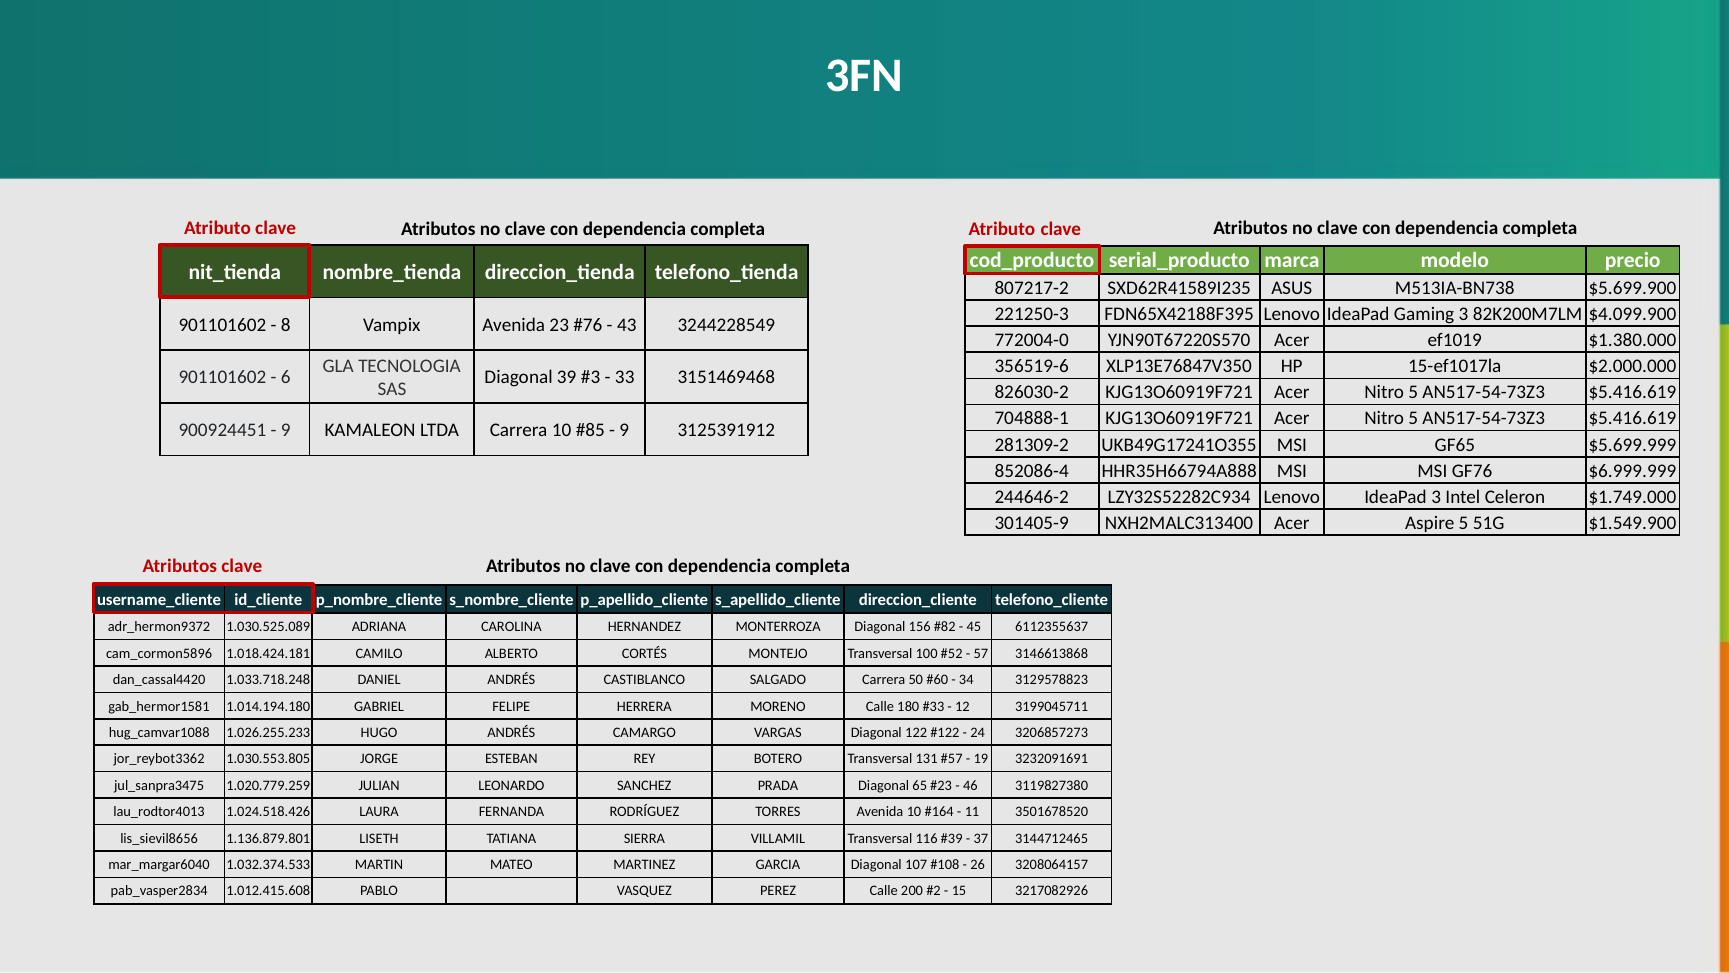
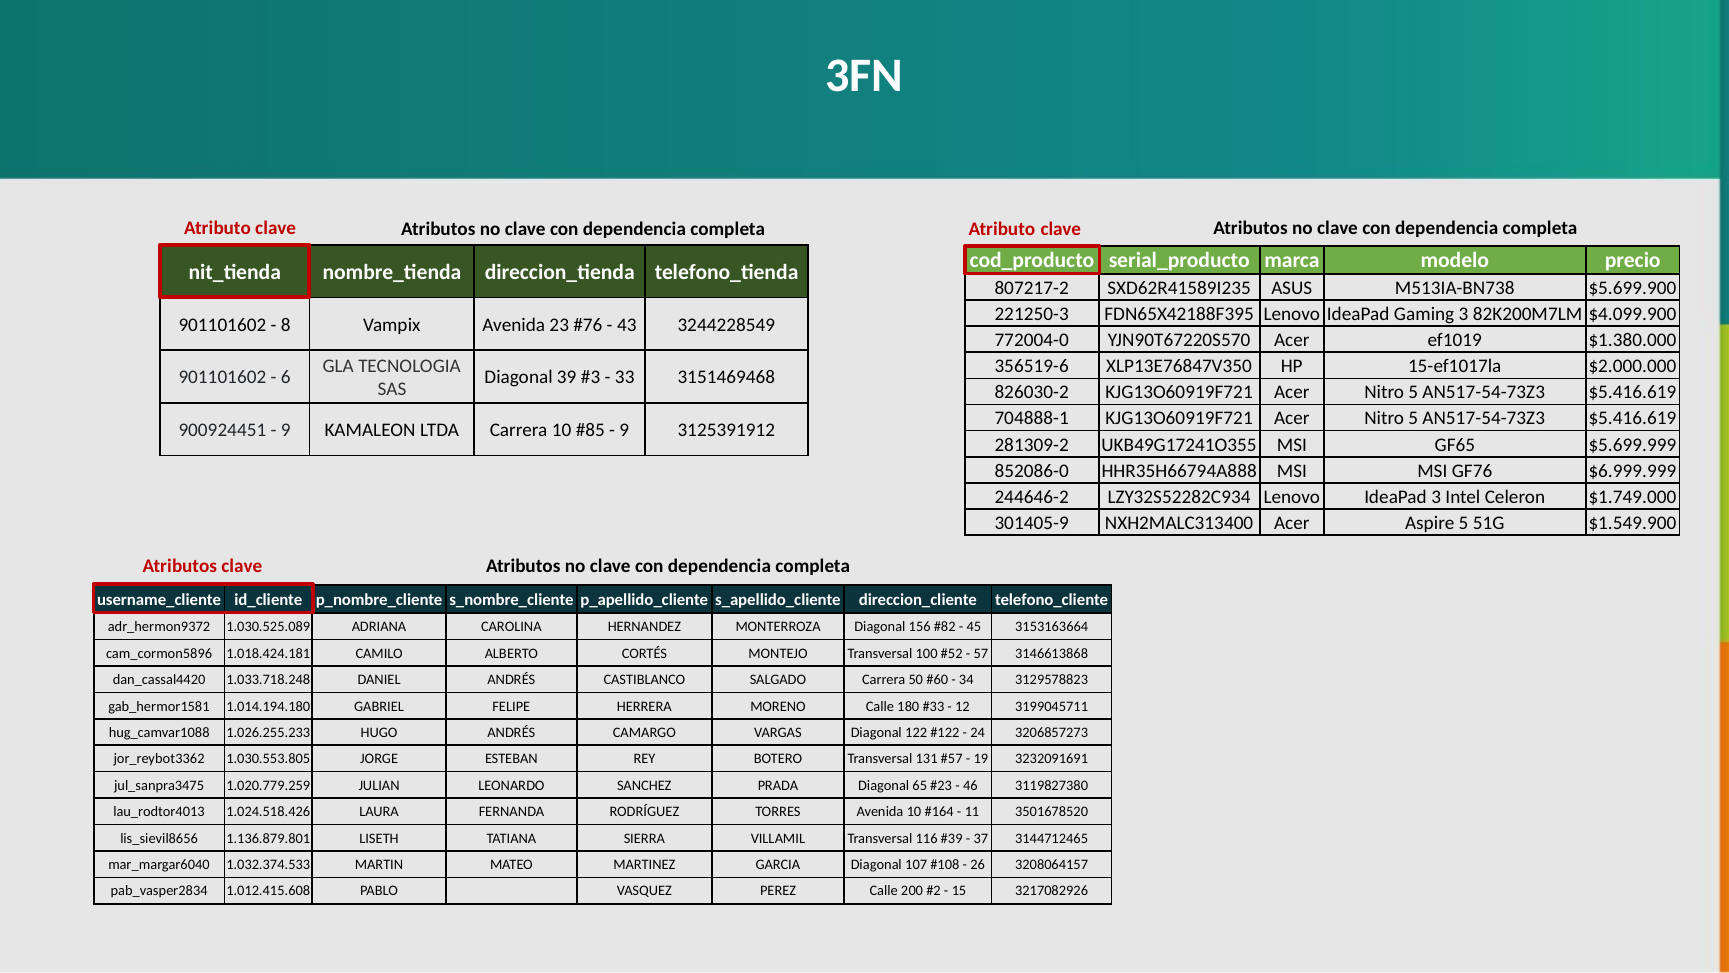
852086-4: 852086-4 -> 852086-0 (1032, 471)
6112355637: 6112355637 -> 3153163664 (1052, 627)
